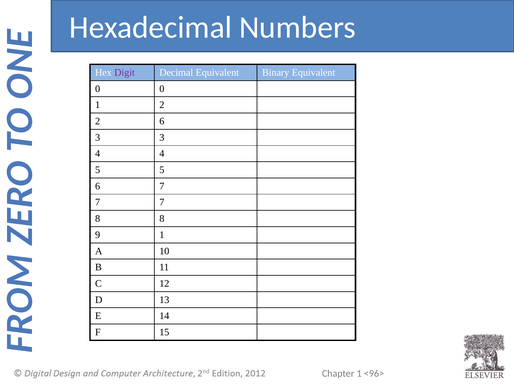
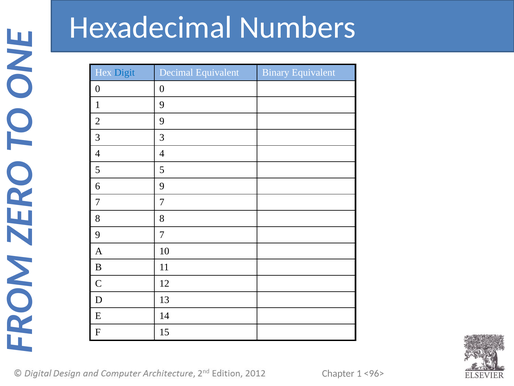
Digit colour: purple -> blue (125, 72)
1 2: 2 -> 9 (162, 105)
2 6: 6 -> 9 (162, 121)
6 7: 7 -> 9 (162, 186)
1: 1 -> 7 (162, 235)
